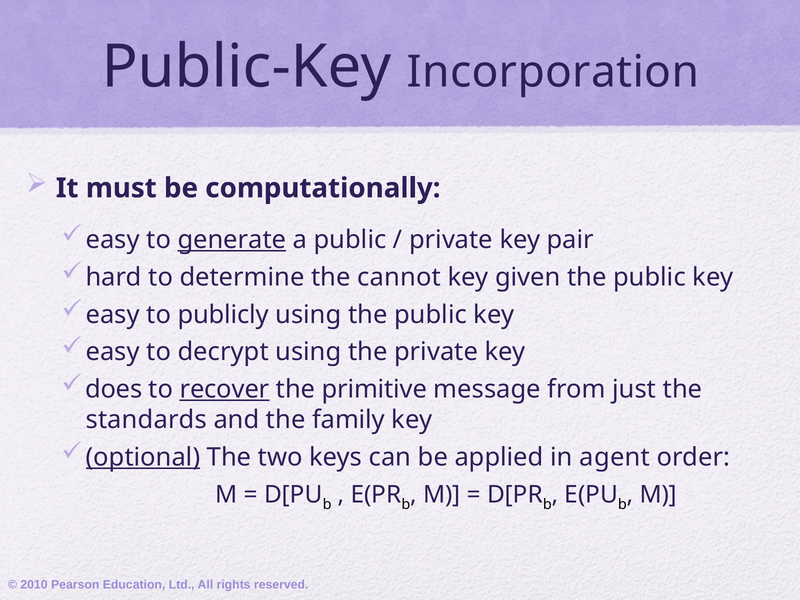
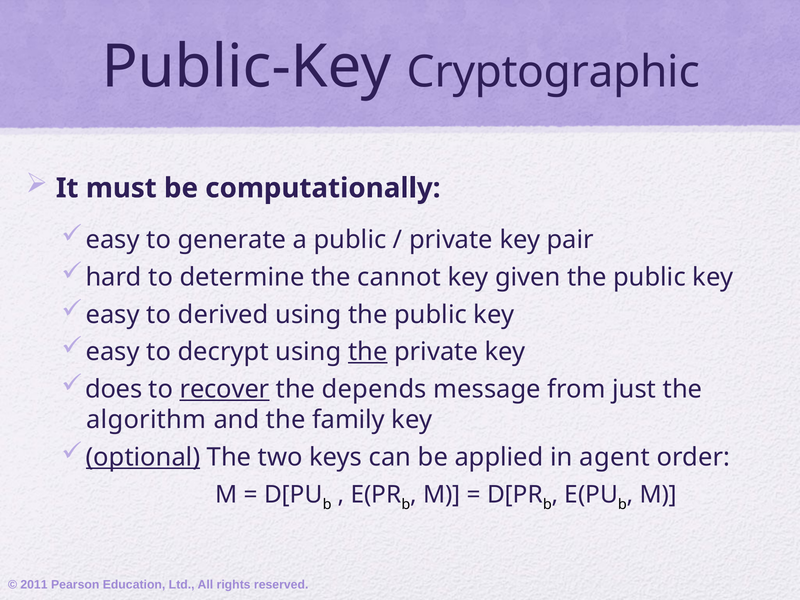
Incorporation: Incorporation -> Cryptographic (553, 72)
generate underline: present -> none (232, 240)
publicly: publicly -> derived (223, 315)
the underline: none -> present (368, 352)
primitive: primitive -> depends (374, 389)
standards: standards -> algorithm (146, 420)
2010: 2010 -> 2011 (34, 585)
